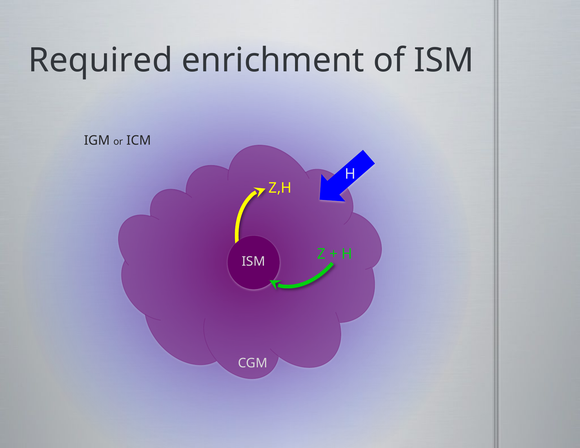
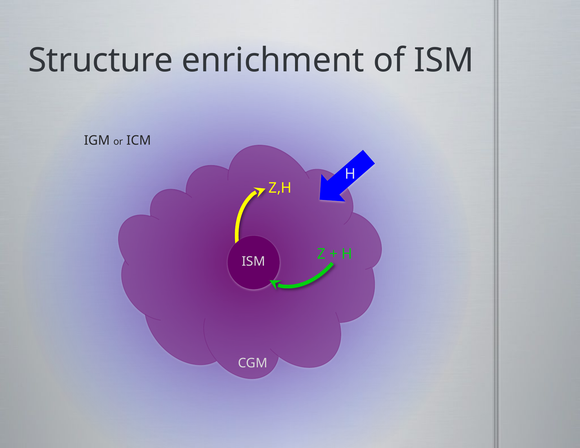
Required: Required -> Structure (101, 61)
